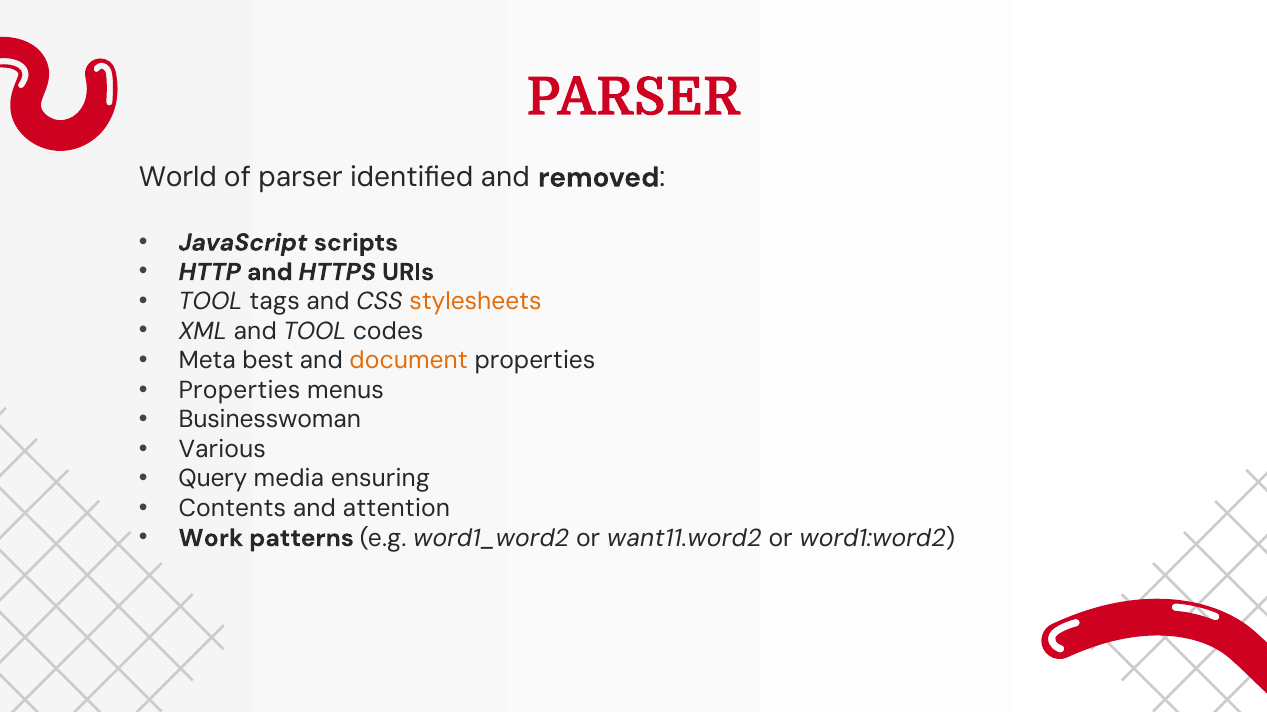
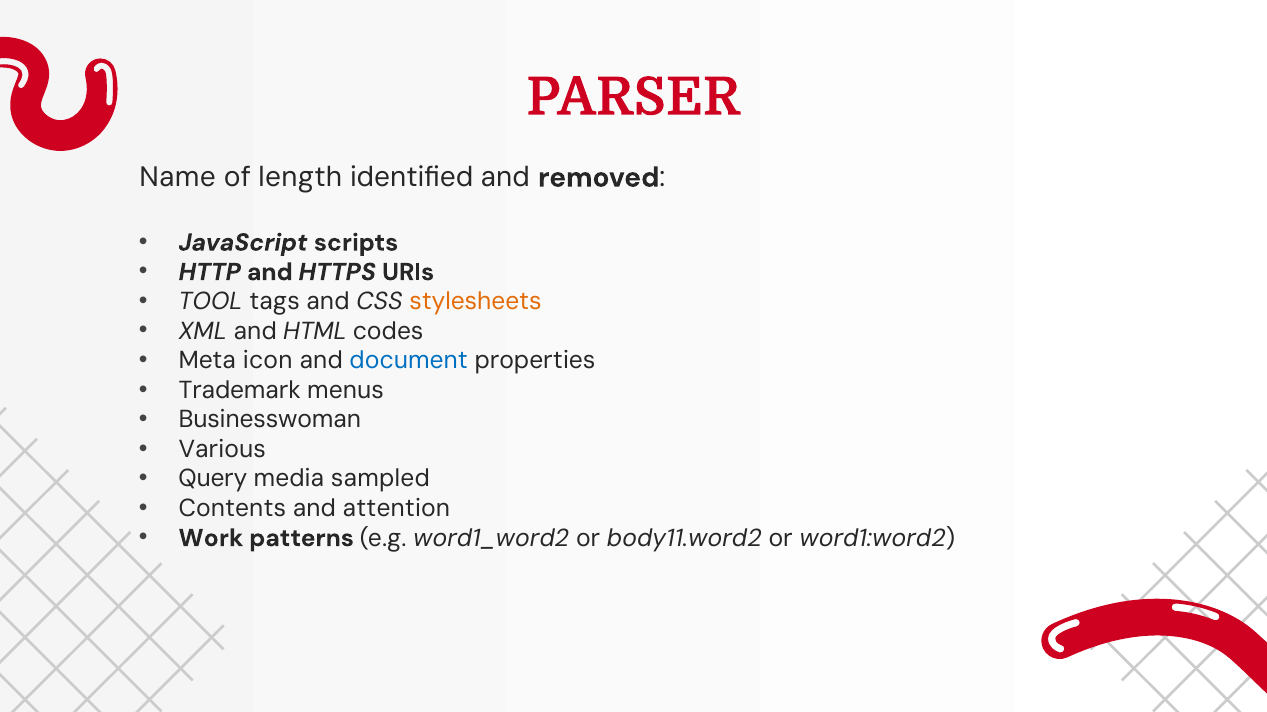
World: World -> Name (178, 177)
of parser: parser -> length (300, 177)
and TOOL: TOOL -> HTML (315, 331)
best: best -> icon (268, 361)
document colour: orange -> blue (409, 361)
Properties: Properties -> Trademark (240, 391)
ensuring: ensuring -> sampled (380, 479)
want11.word2: want11.word2 -> body11.word2 (684, 538)
